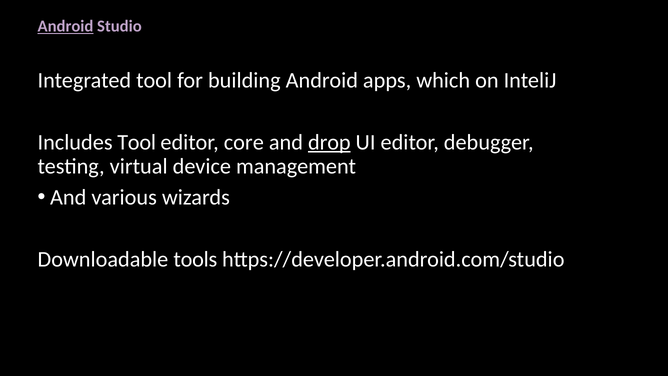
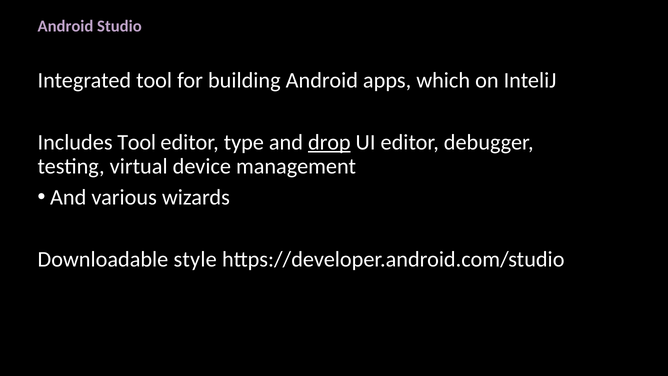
Android underline: present -> none (65, 26)
core: core -> type (244, 142)
tools: tools -> style (195, 259)
